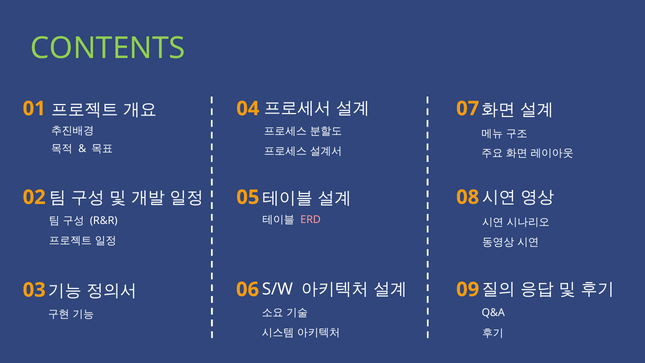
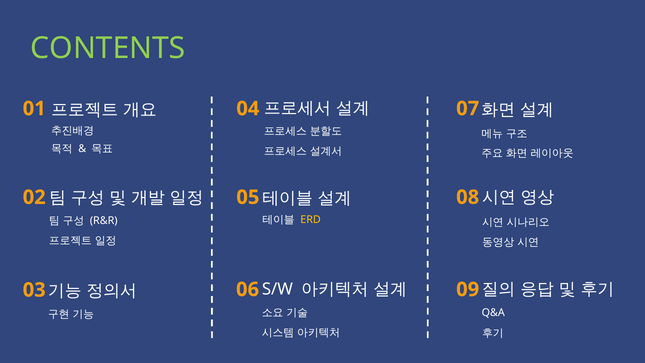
ERD colour: pink -> yellow (311, 219)
